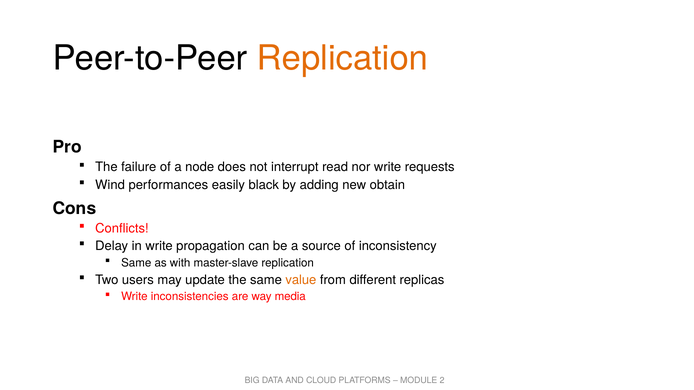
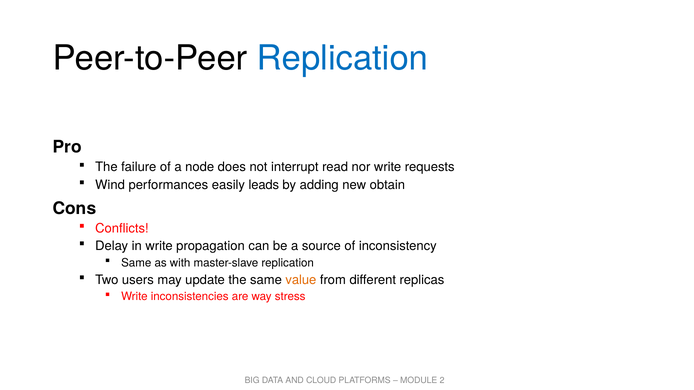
Replication colour: orange -> blue (343, 58)
black: black -> leads (264, 185)
media: media -> stress (290, 297)
